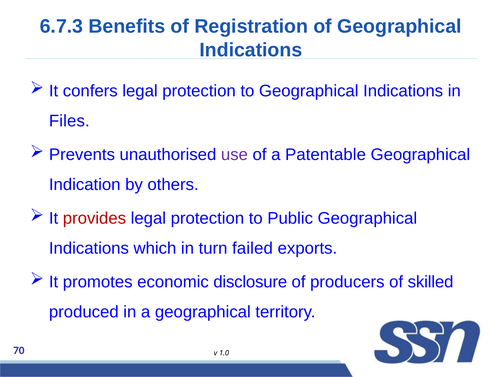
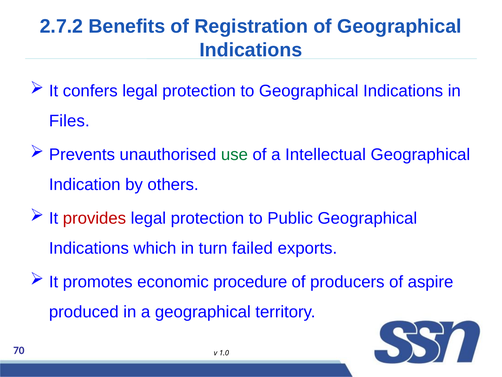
6.7.3: 6.7.3 -> 2.7.2 (61, 26)
use colour: purple -> green (234, 154)
Patentable: Patentable -> Intellectual (326, 154)
disclosure: disclosure -> procedure (250, 281)
skilled: skilled -> aspire (431, 281)
